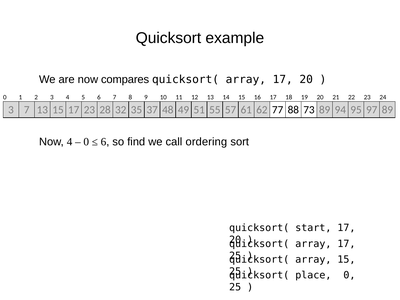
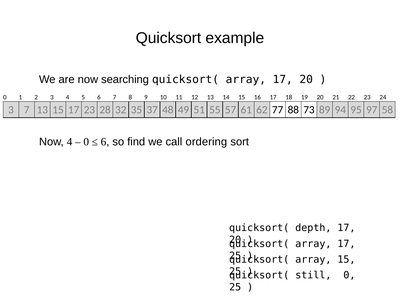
compares: compares -> searching (125, 79)
97 89: 89 -> 58 (387, 110)
start: start -> depth (313, 228)
place: place -> still (313, 275)
